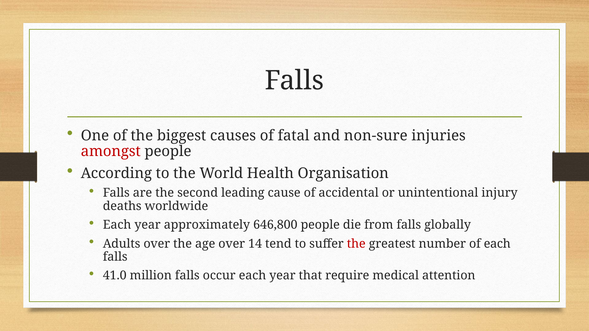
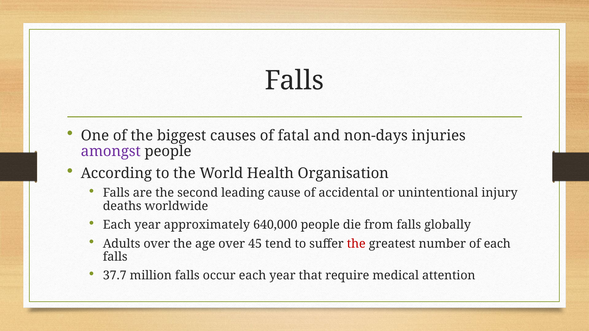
non-sure: non-sure -> non-days (376, 136)
amongst colour: red -> purple (111, 152)
646,800: 646,800 -> 640,000 (275, 225)
14: 14 -> 45 (255, 244)
41.0: 41.0 -> 37.7 (115, 276)
